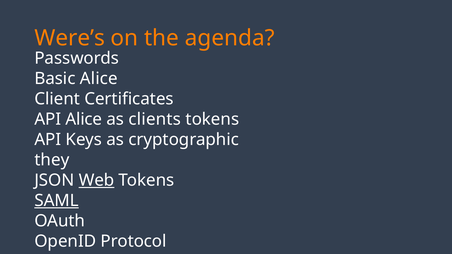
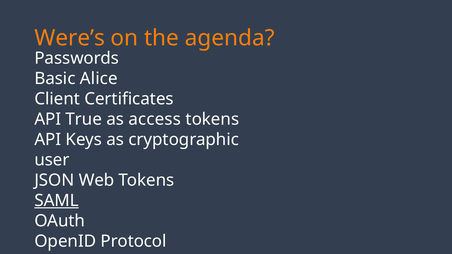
API Alice: Alice -> True (84, 119)
clients: clients -> access (155, 119)
they: they -> user (52, 160)
Web underline: present -> none (97, 180)
